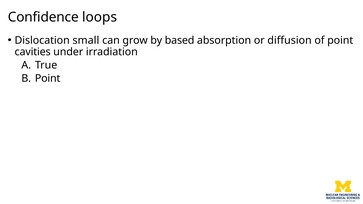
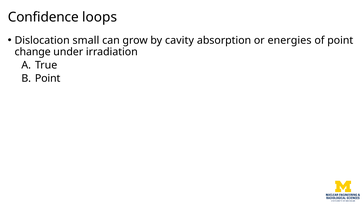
based: based -> cavity (179, 40)
diffusion: diffusion -> energies (290, 40)
cavities: cavities -> change (33, 52)
